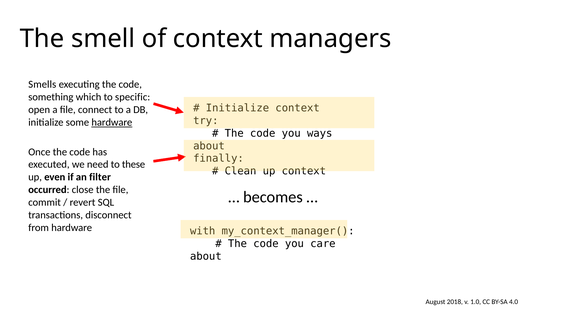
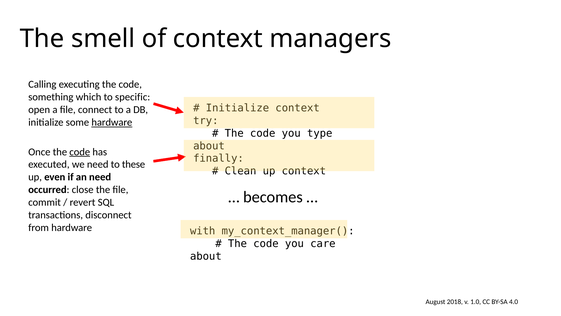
Smells: Smells -> Calling (42, 84)
ways: ways -> type (320, 133)
code underline: none -> present (80, 152)
an filter: filter -> need (100, 177)
